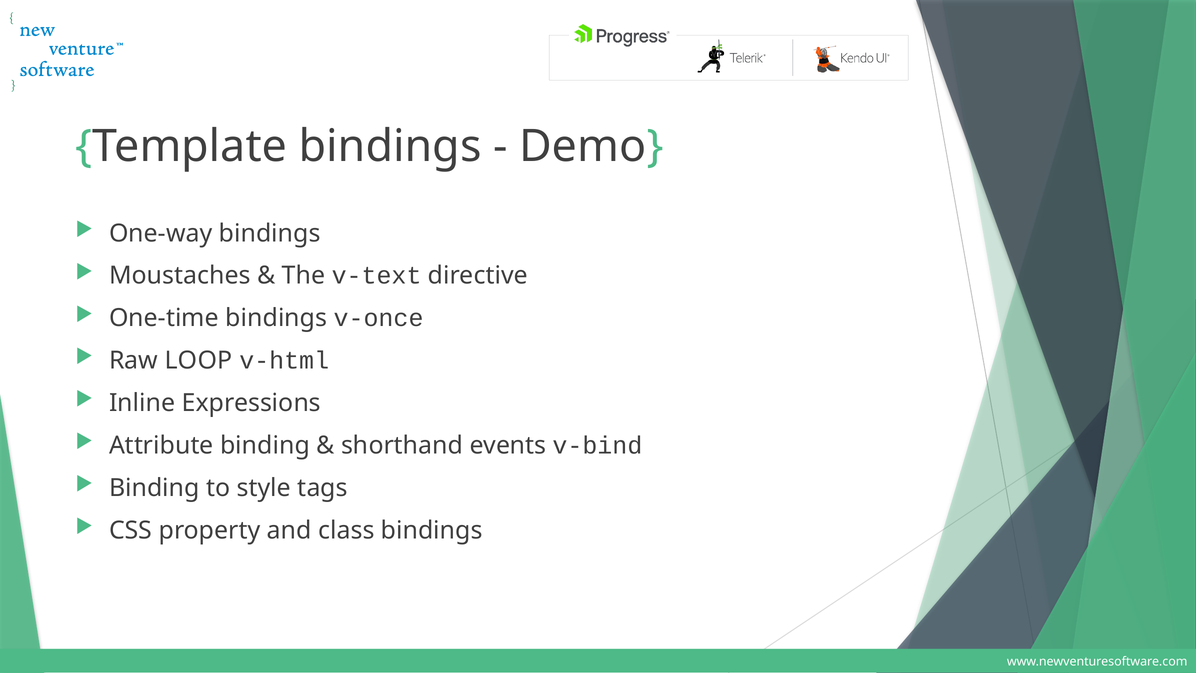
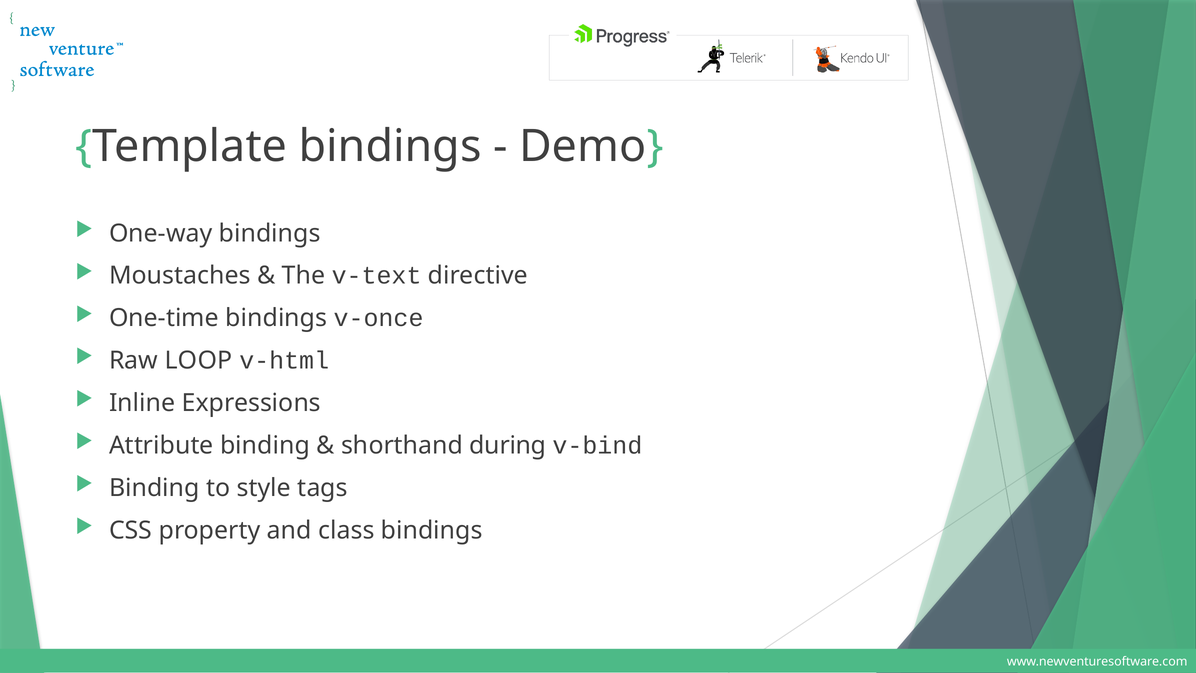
events: events -> during (508, 445)
